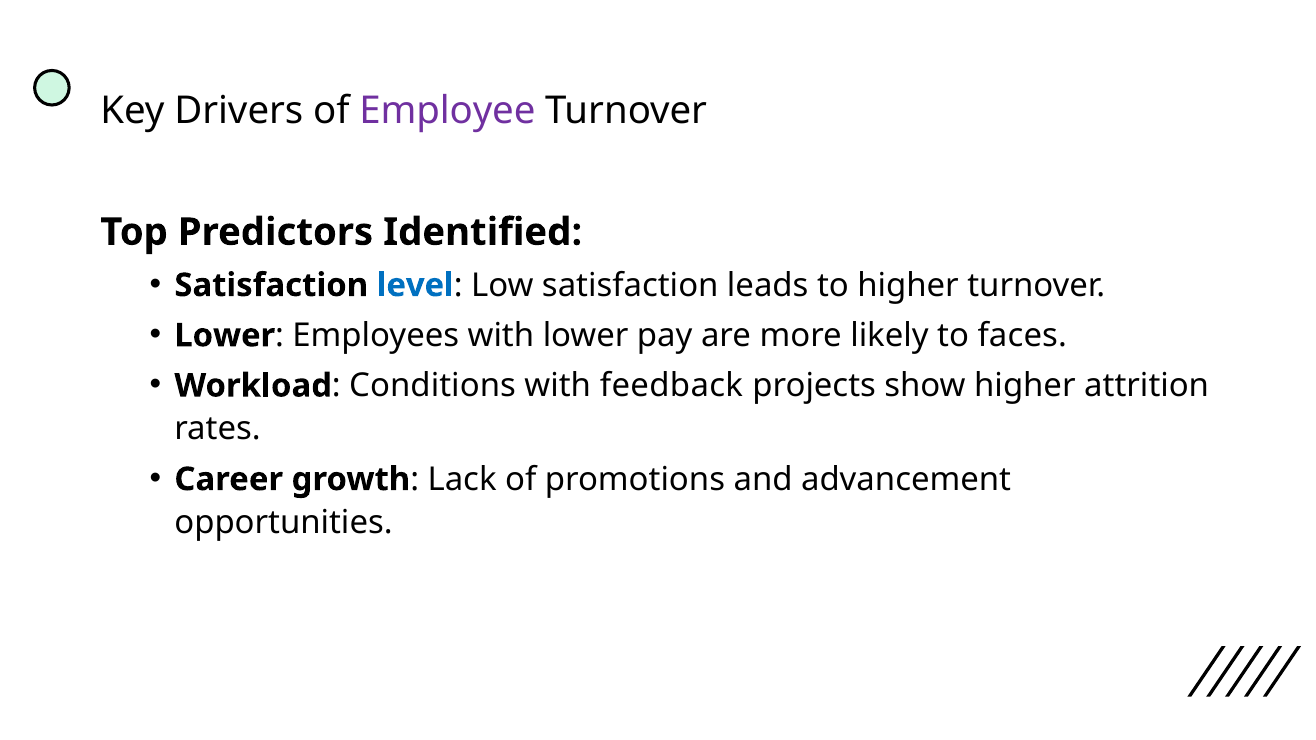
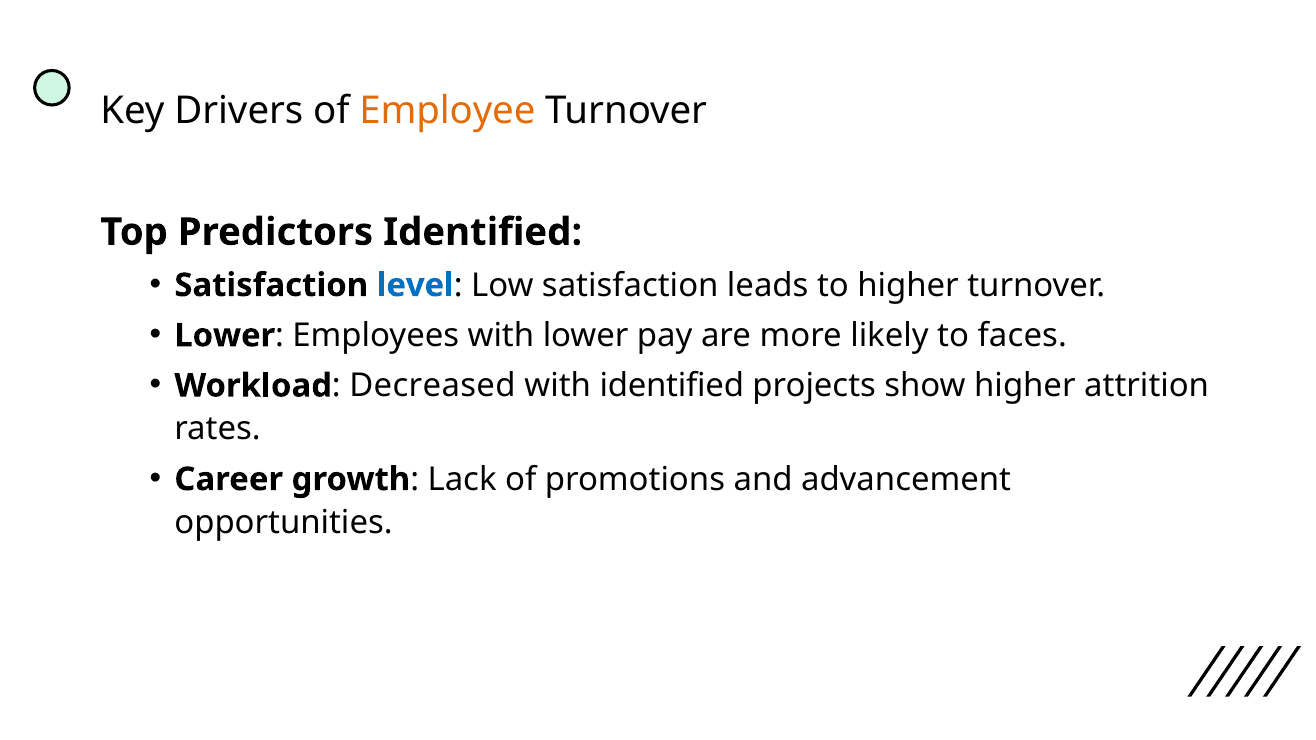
Employee colour: purple -> orange (447, 111)
Conditions: Conditions -> Decreased (432, 386)
with feedback: feedback -> identified (672, 386)
